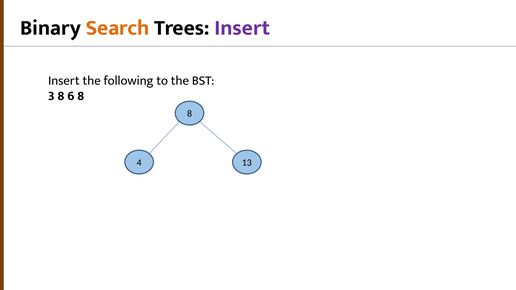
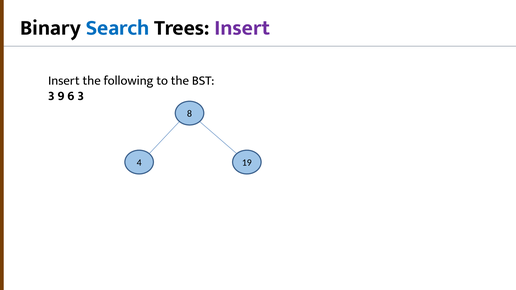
Search colour: orange -> blue (118, 28)
3 8: 8 -> 9 (61, 96)
6 8: 8 -> 3 (81, 96)
13: 13 -> 19 (247, 163)
